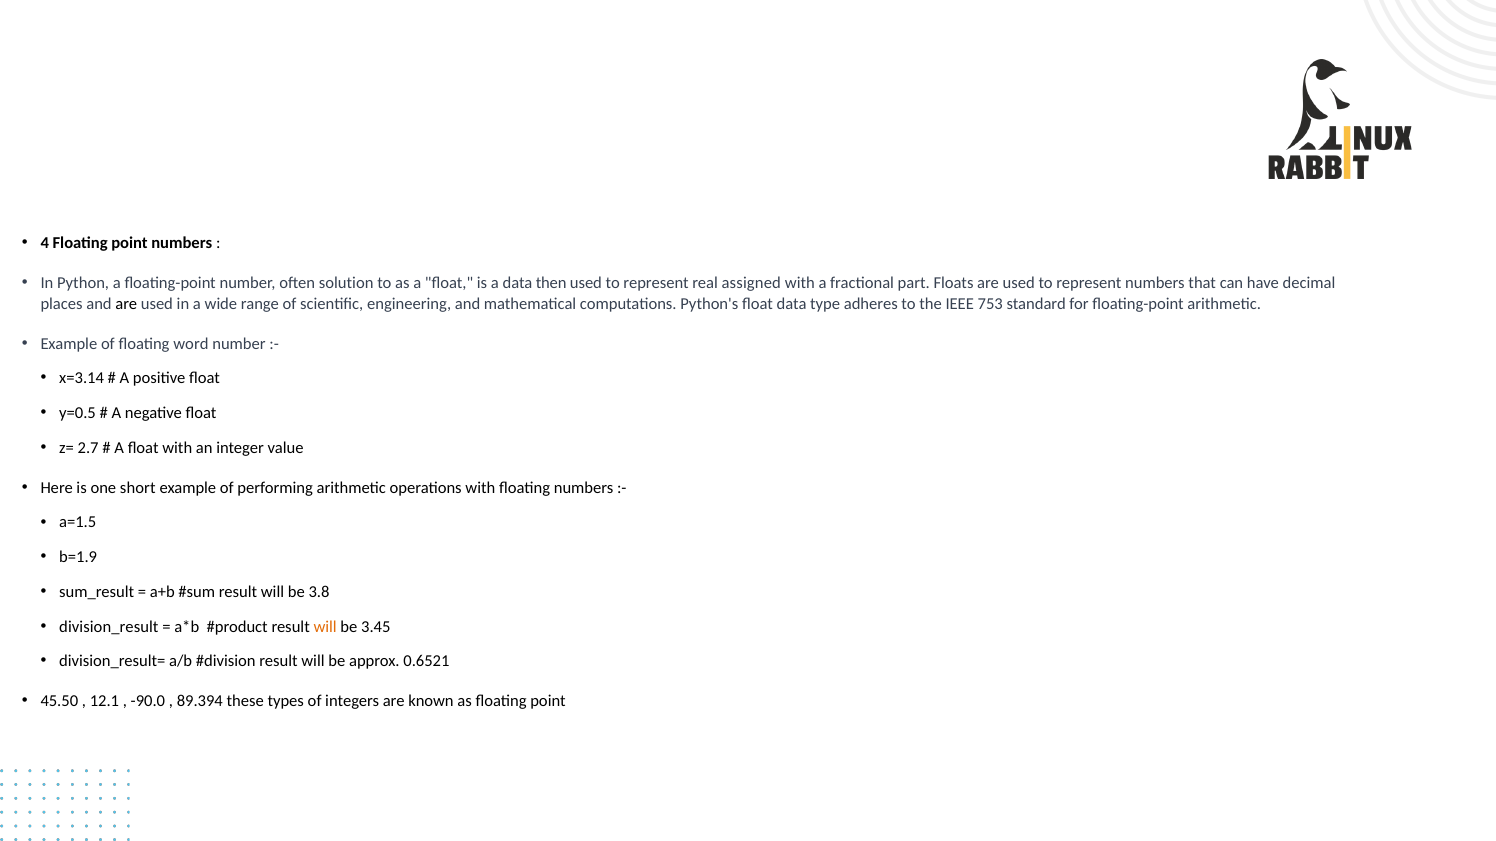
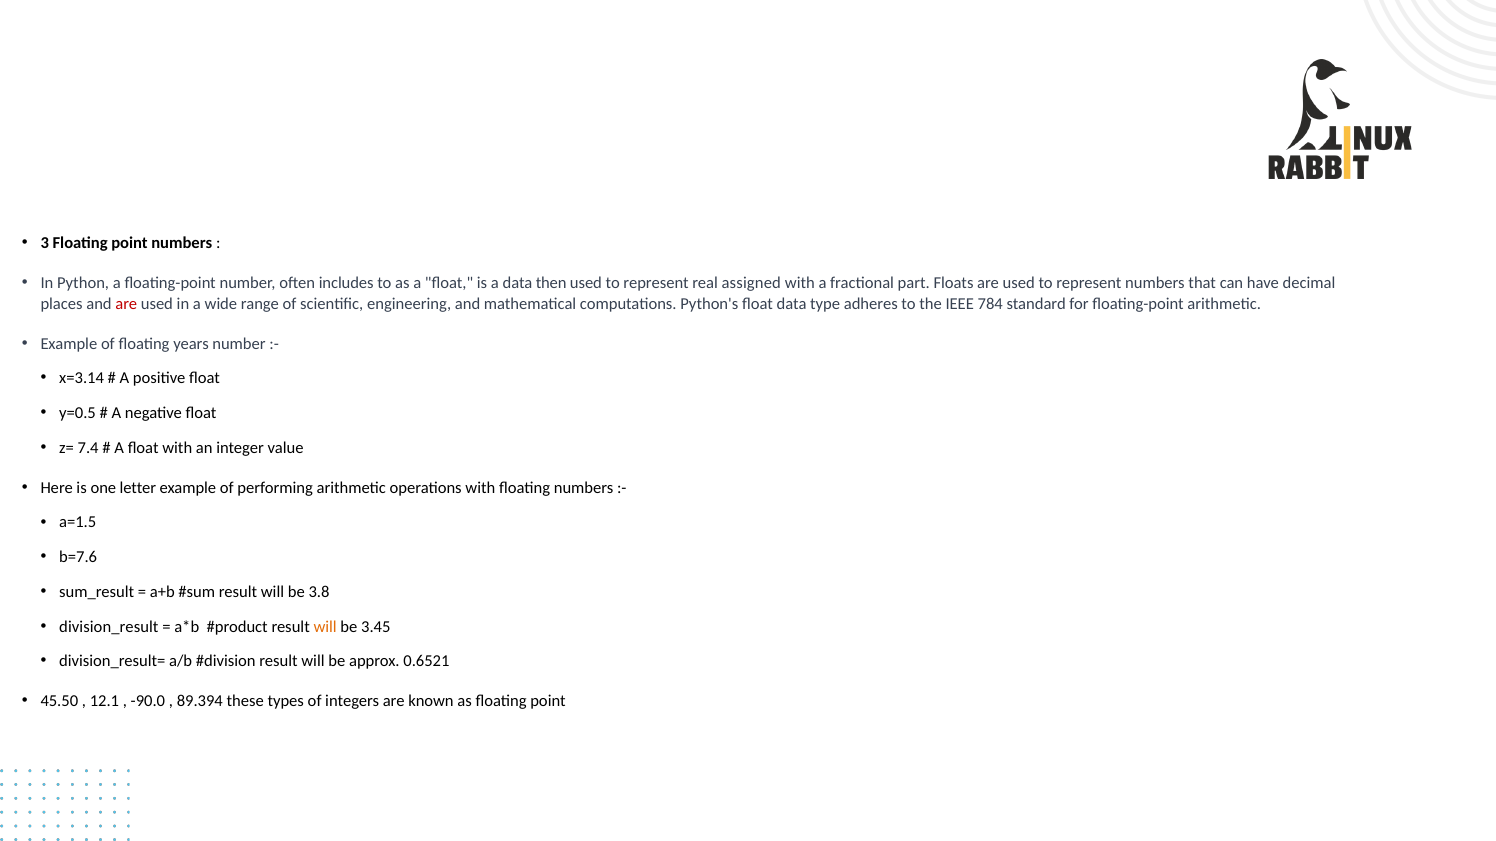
4: 4 -> 3 (45, 243)
solution: solution -> includes (346, 283)
are colour: black -> red (126, 304)
753: 753 -> 784 (990, 304)
word: word -> years (191, 344)
2.7: 2.7 -> 7.4 (88, 448)
short: short -> letter (138, 488)
b=1.9: b=1.9 -> b=7.6 (78, 558)
